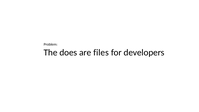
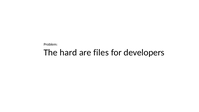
does: does -> hard (68, 52)
